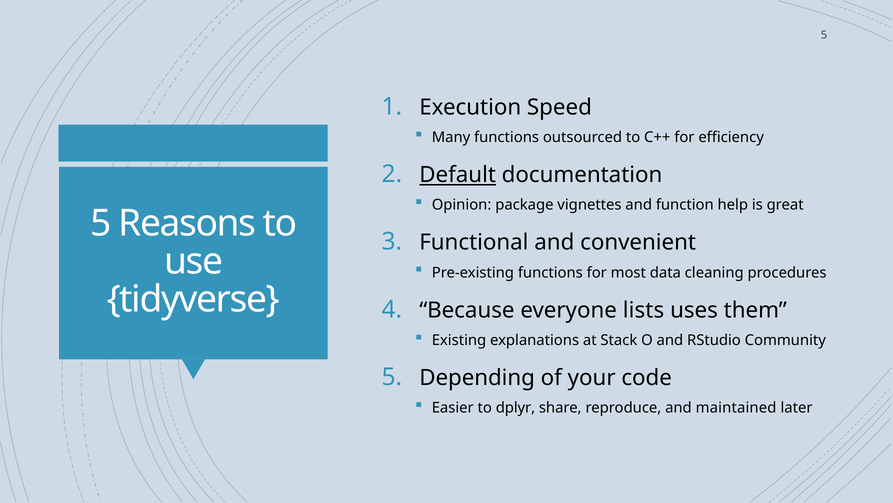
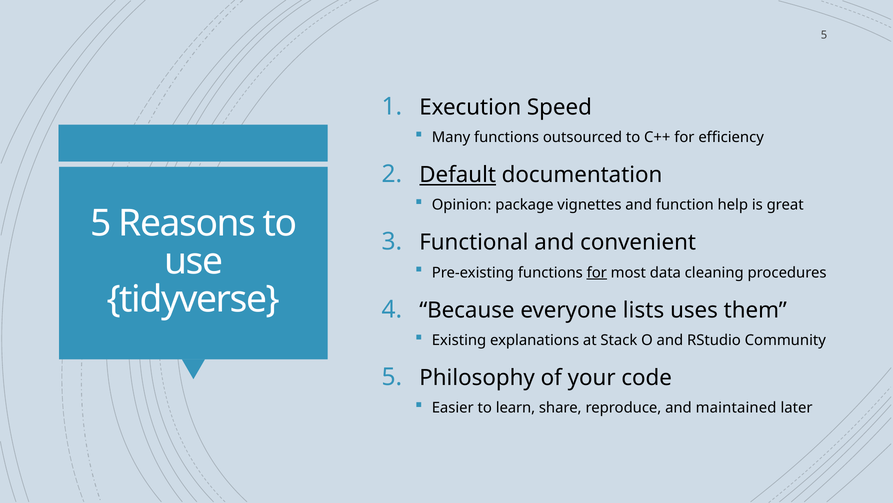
for underline: none -> present (597, 272)
Depending: Depending -> Philosophy (477, 377)
dplyr: dplyr -> learn (515, 407)
